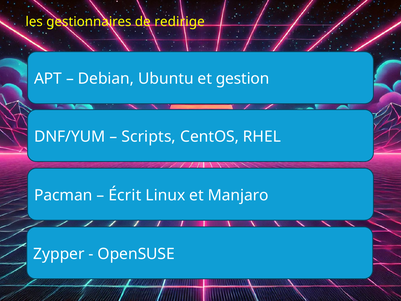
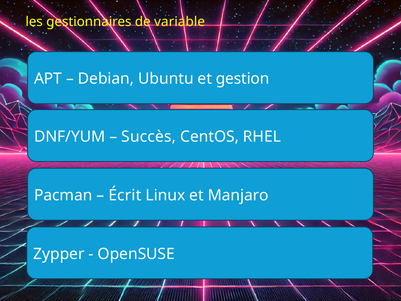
redirige: redirige -> variable (180, 22)
Scripts: Scripts -> Succès (149, 137)
